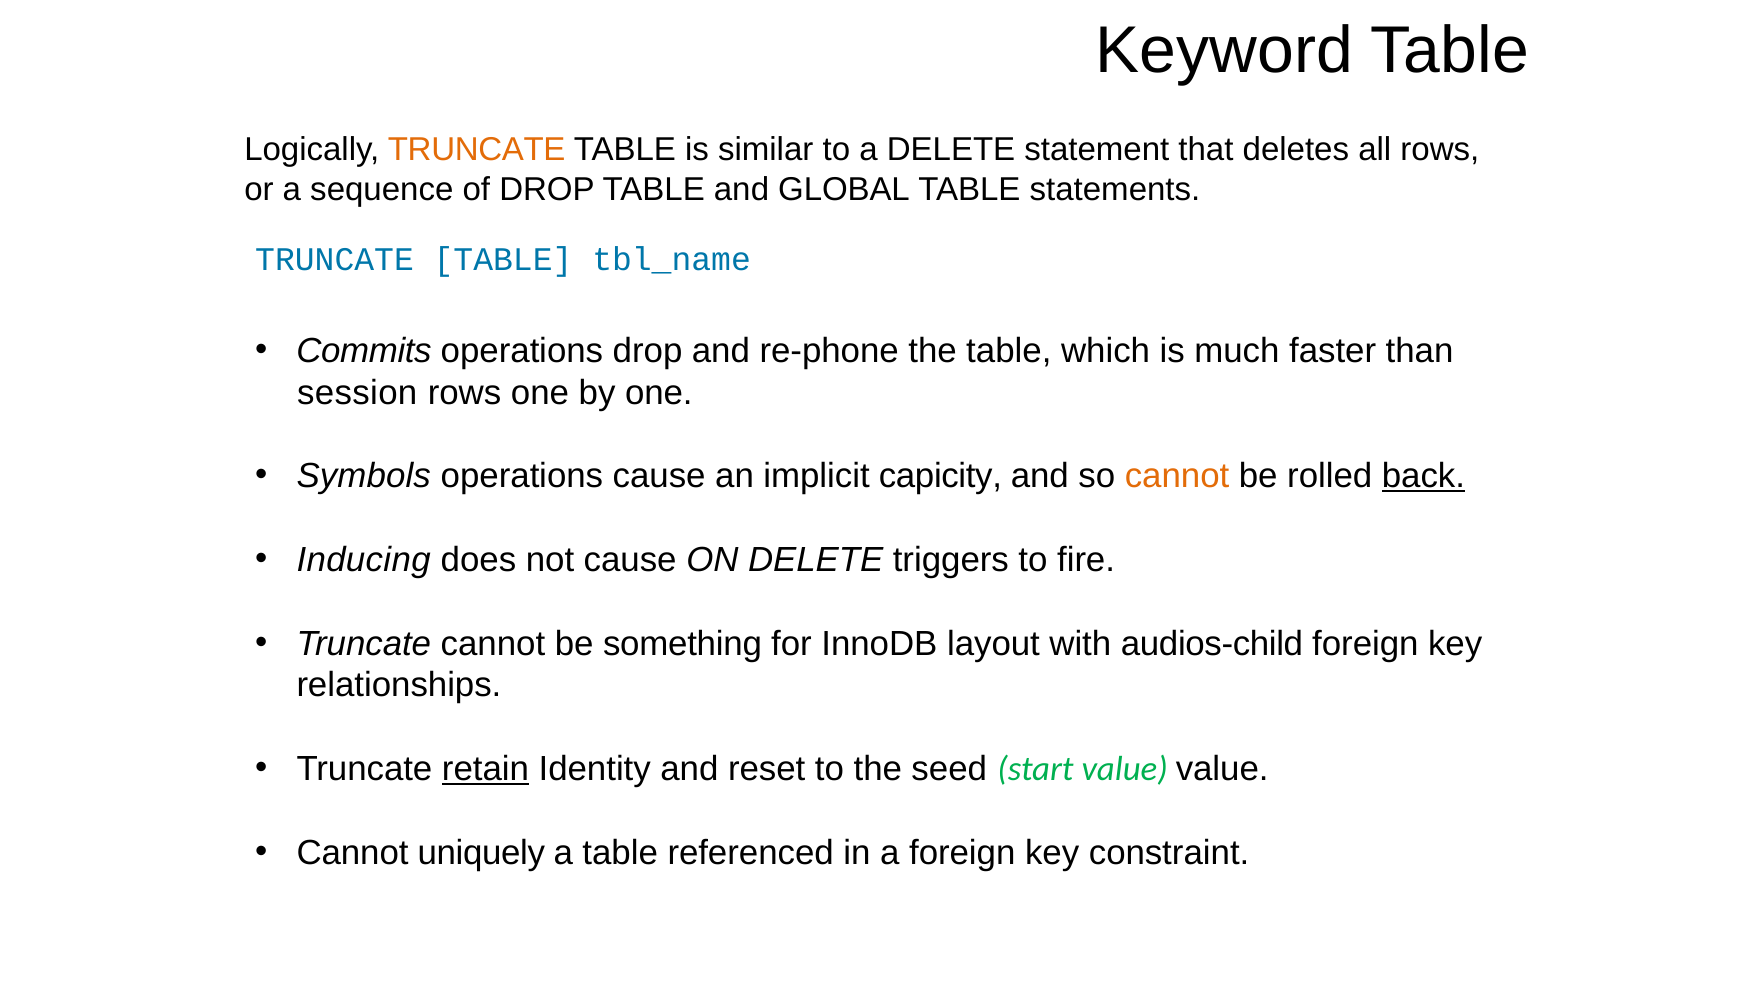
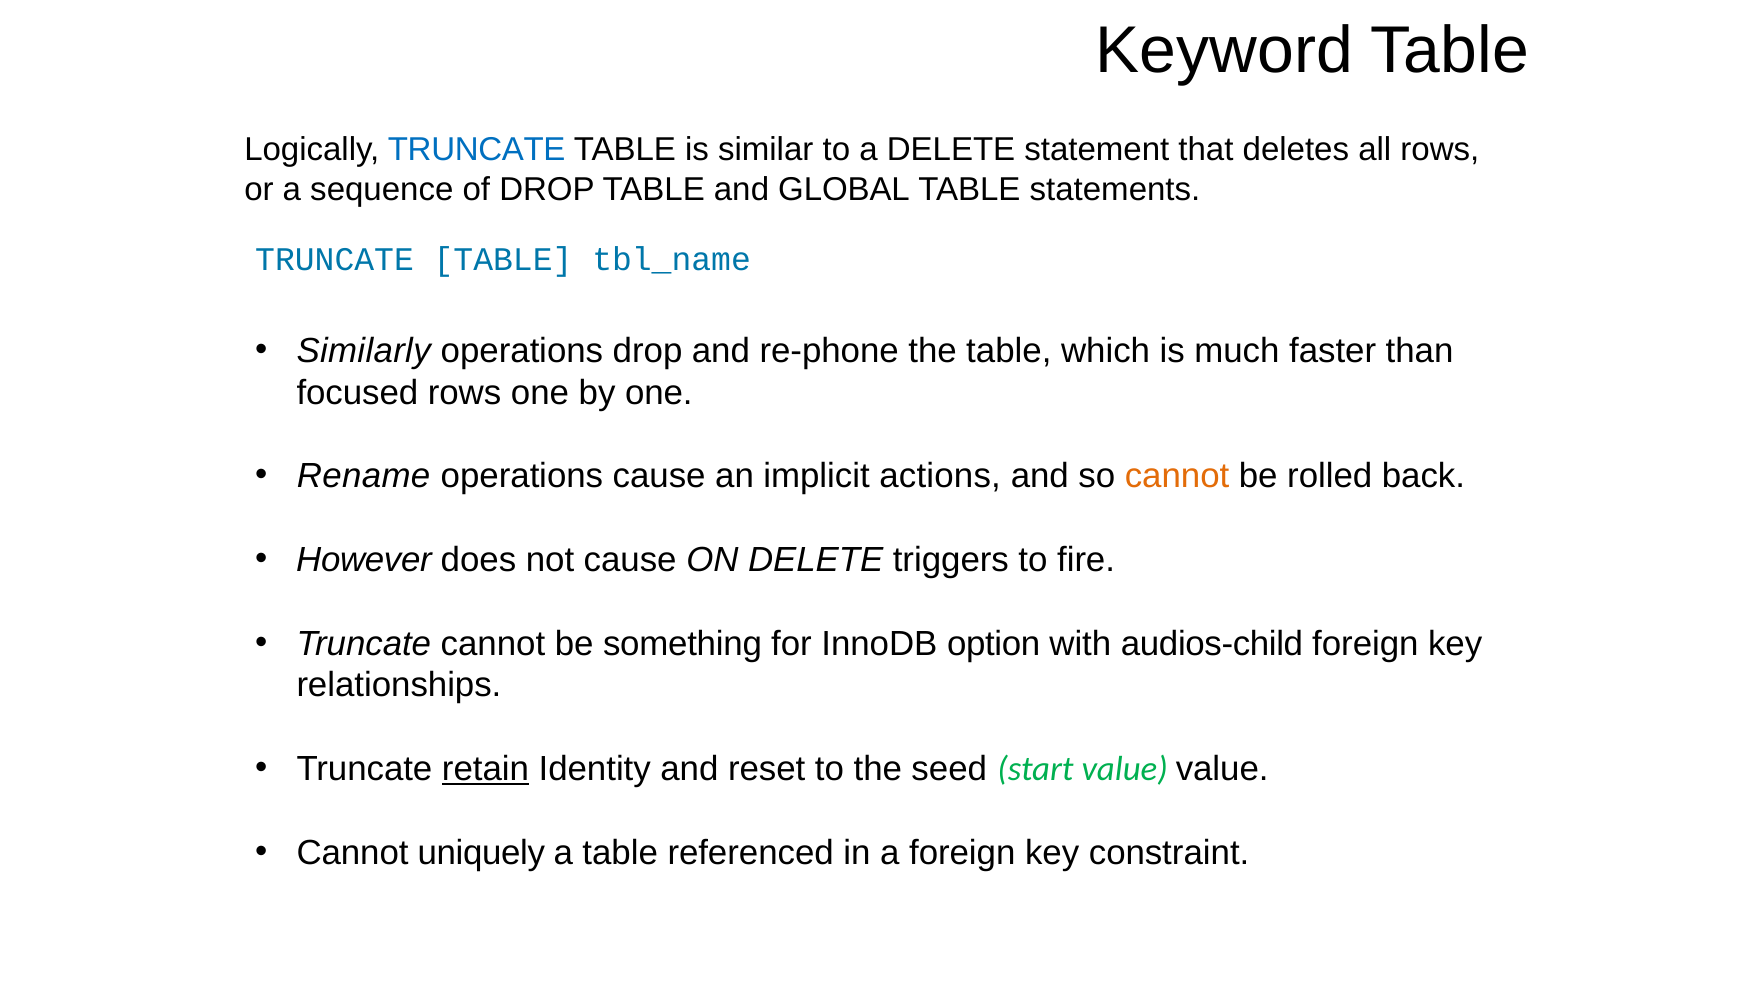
TRUNCATE colour: orange -> blue (477, 150)
Commits: Commits -> Similarly (364, 351)
session: session -> focused (357, 393)
Symbols: Symbols -> Rename (364, 476)
capicity: capicity -> actions (940, 476)
back underline: present -> none (1423, 476)
Inducing: Inducing -> However (364, 560)
layout: layout -> option (994, 644)
